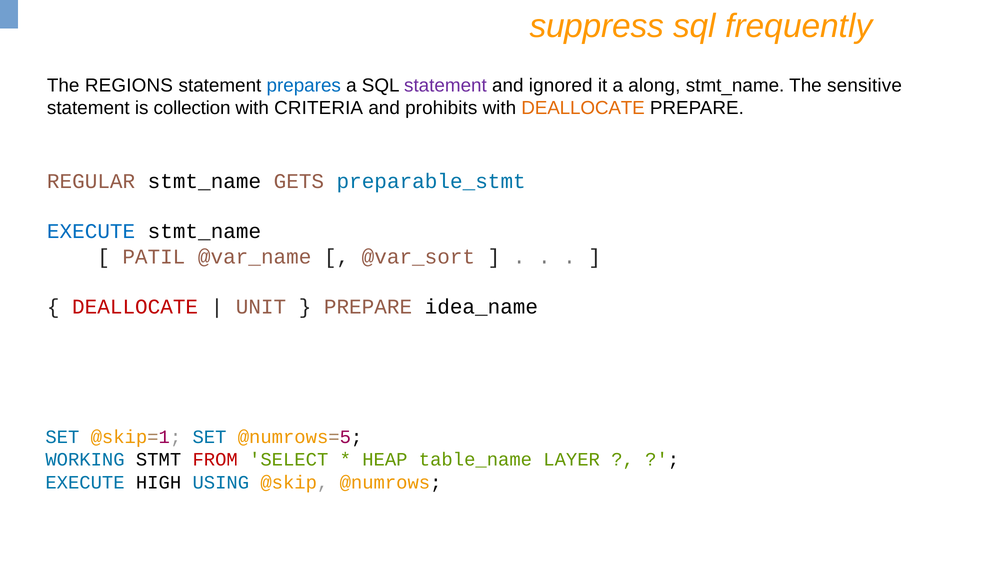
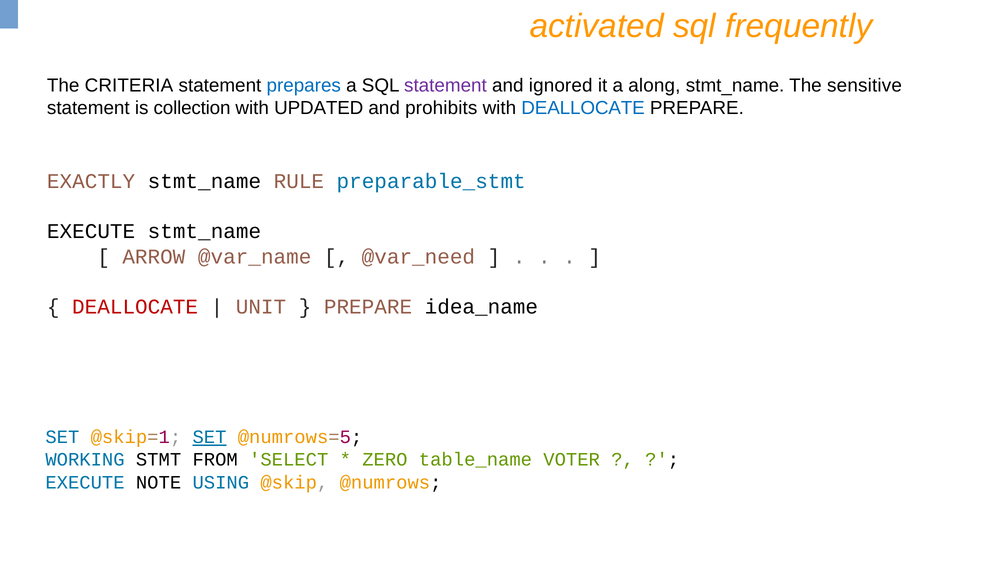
suppress: suppress -> activated (597, 26)
REGIONS: REGIONS -> CRITERIA (129, 85)
CRITERIA: CRITERIA -> UPDATED (319, 108)
DEALLOCATE colour: orange -> blue (583, 108)
REGULAR: REGULAR -> EXACTLY (91, 181)
GETS: GETS -> RULE (299, 181)
EXECUTE colour: blue -> black (91, 231)
PATIL: PATIL -> ARROW (154, 257)
@var_sort: @var_sort -> @var_need (418, 257)
SET underline: none -> present (209, 437)
FROM colour: red -> black (215, 460)
HEAP: HEAP -> ZERO (385, 460)
LAYER: LAYER -> VOTER (572, 460)
HIGH: HIGH -> NOTE (159, 482)
